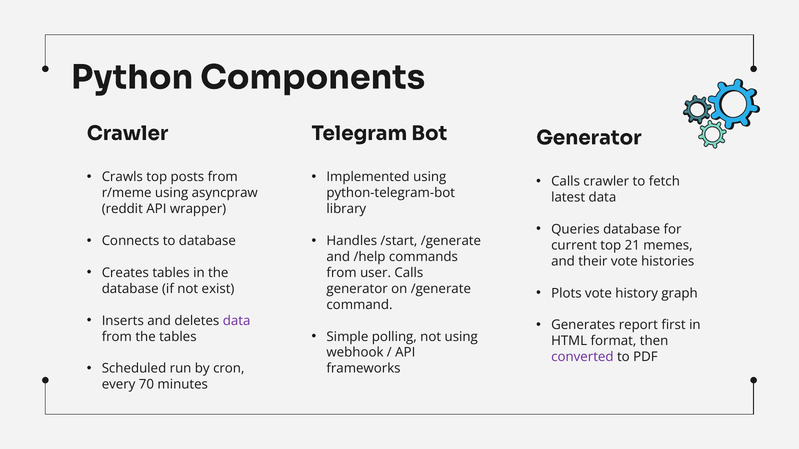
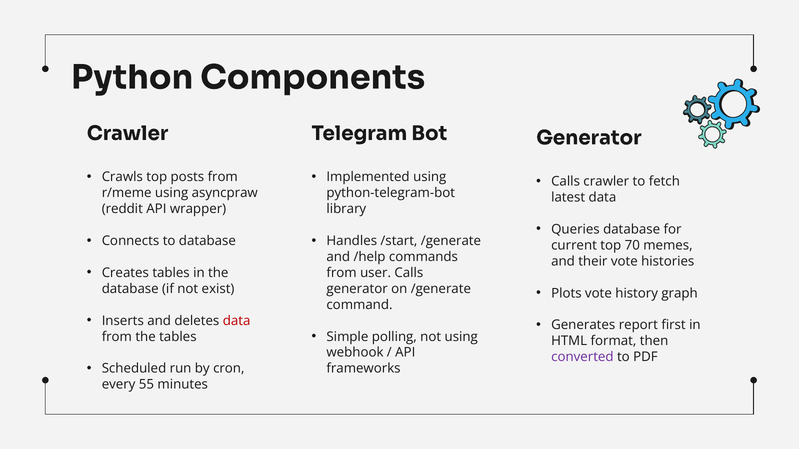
21: 21 -> 70 (632, 246)
data colour: purple -> red (237, 321)
70: 70 -> 55 (146, 385)
